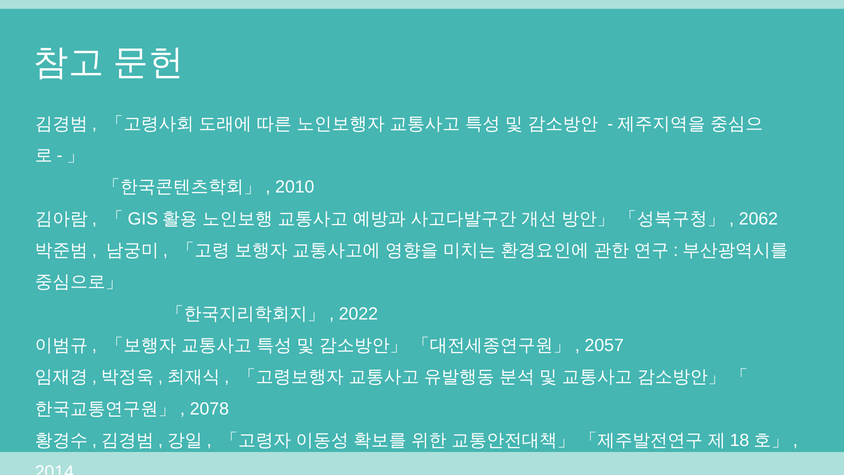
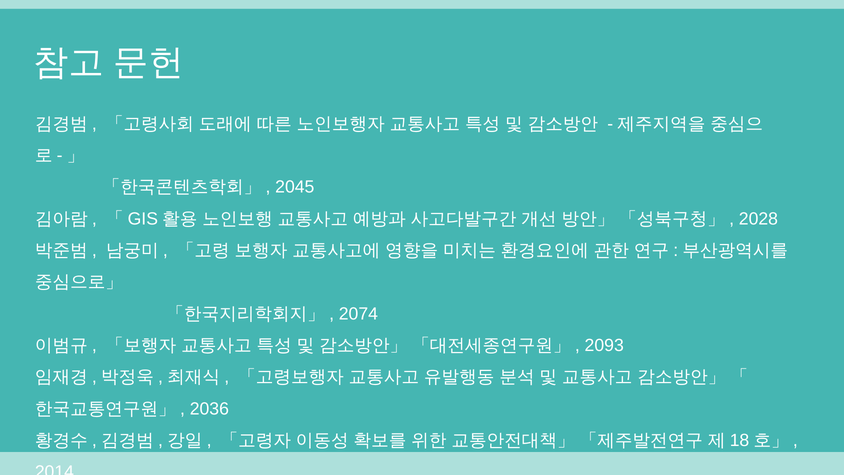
2010: 2010 -> 2045 (295, 187)
2062: 2062 -> 2028 (758, 219)
2022: 2022 -> 2074 (358, 314)
2057: 2057 -> 2093 (604, 345)
2078: 2078 -> 2036 (209, 409)
